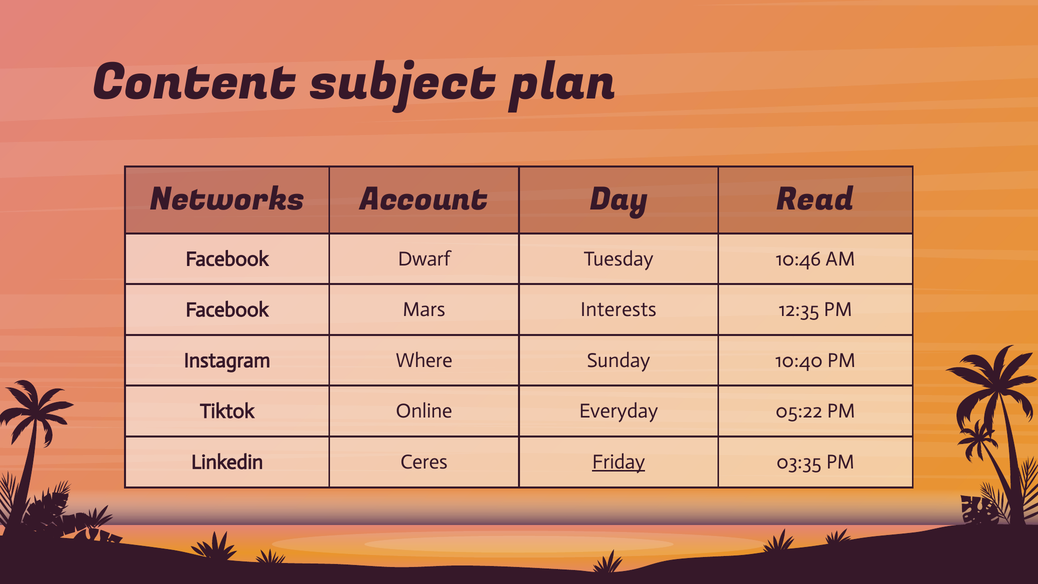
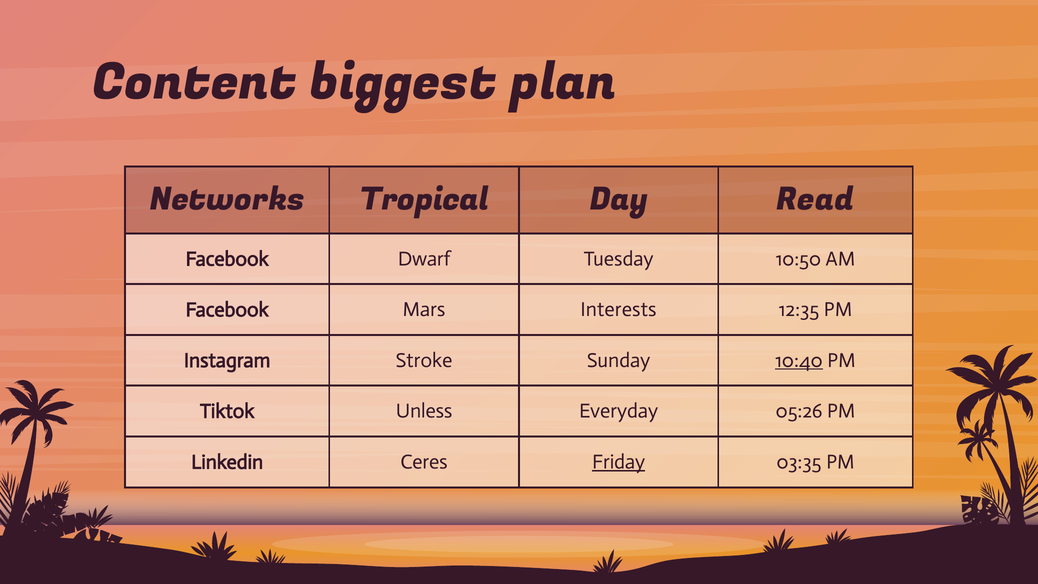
subject: subject -> biggest (403, 82)
Account: Account -> Tropical (424, 199)
10:46: 10:46 -> 10:50 (798, 259)
Where: Where -> Stroke (424, 360)
10:40 underline: none -> present (799, 360)
Online: Online -> Unless (424, 411)
05:22: 05:22 -> 05:26 (799, 411)
